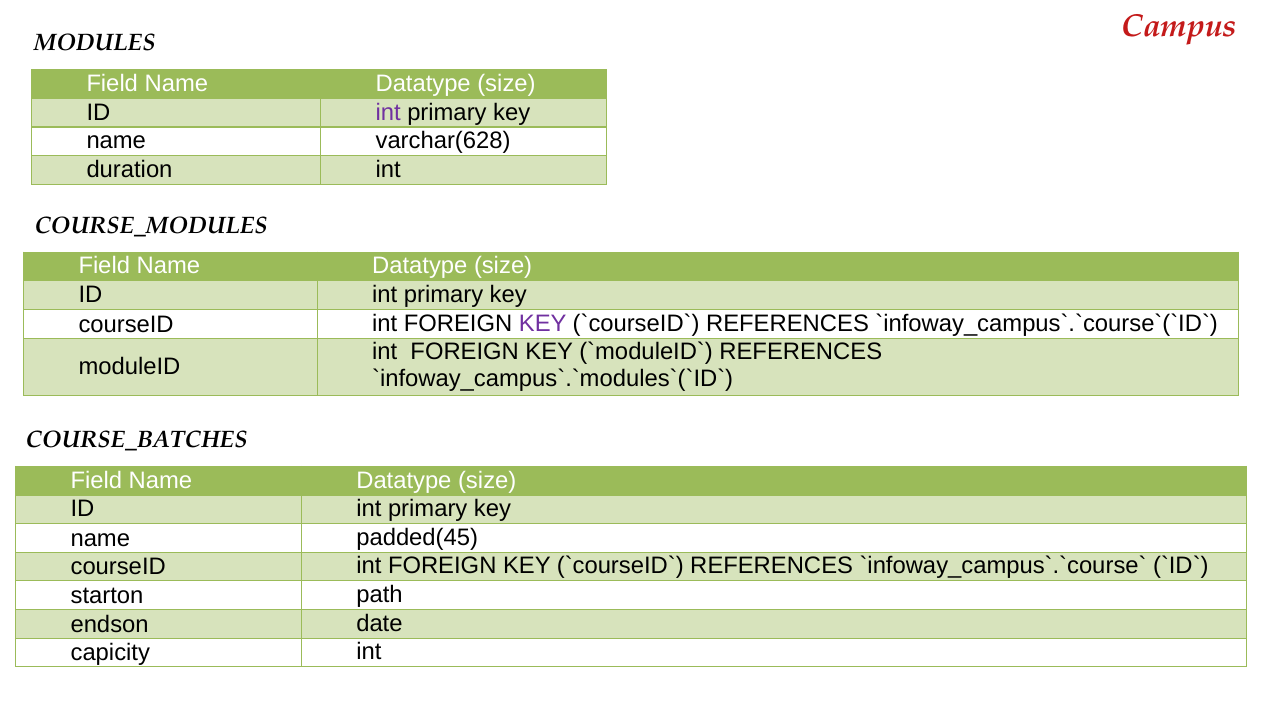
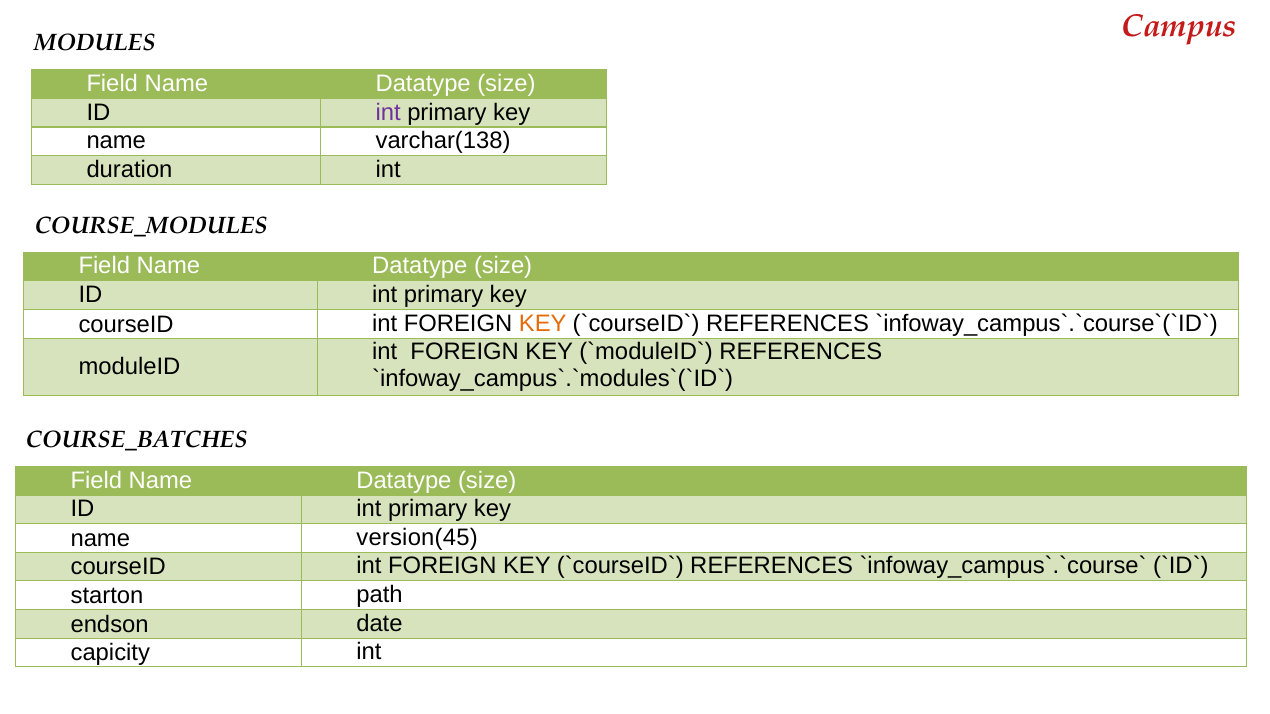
varchar(628: varchar(628 -> varchar(138 (443, 141)
KEY colour: purple -> orange (543, 323)
padded(45: padded(45 -> version(45 (417, 538)
